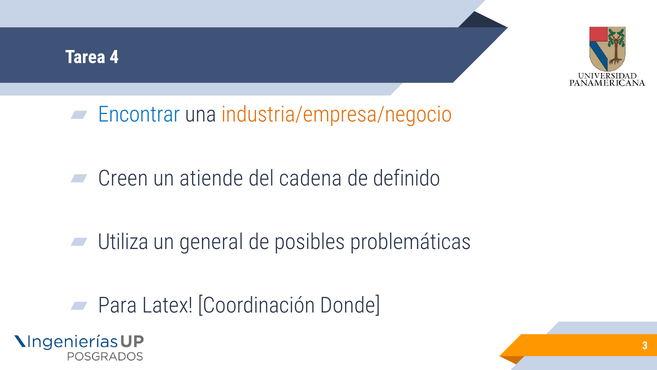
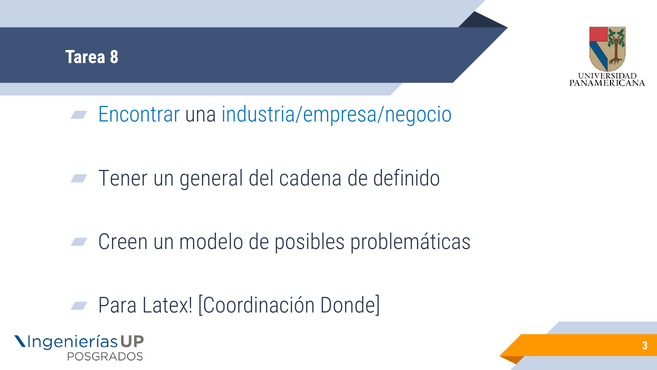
4: 4 -> 8 (114, 57)
industria/empresa/negocio colour: orange -> blue (337, 115)
Creen: Creen -> Tener (123, 178)
atiende: atiende -> general (211, 178)
Utiliza: Utiliza -> Creen (123, 242)
general: general -> modelo (211, 242)
